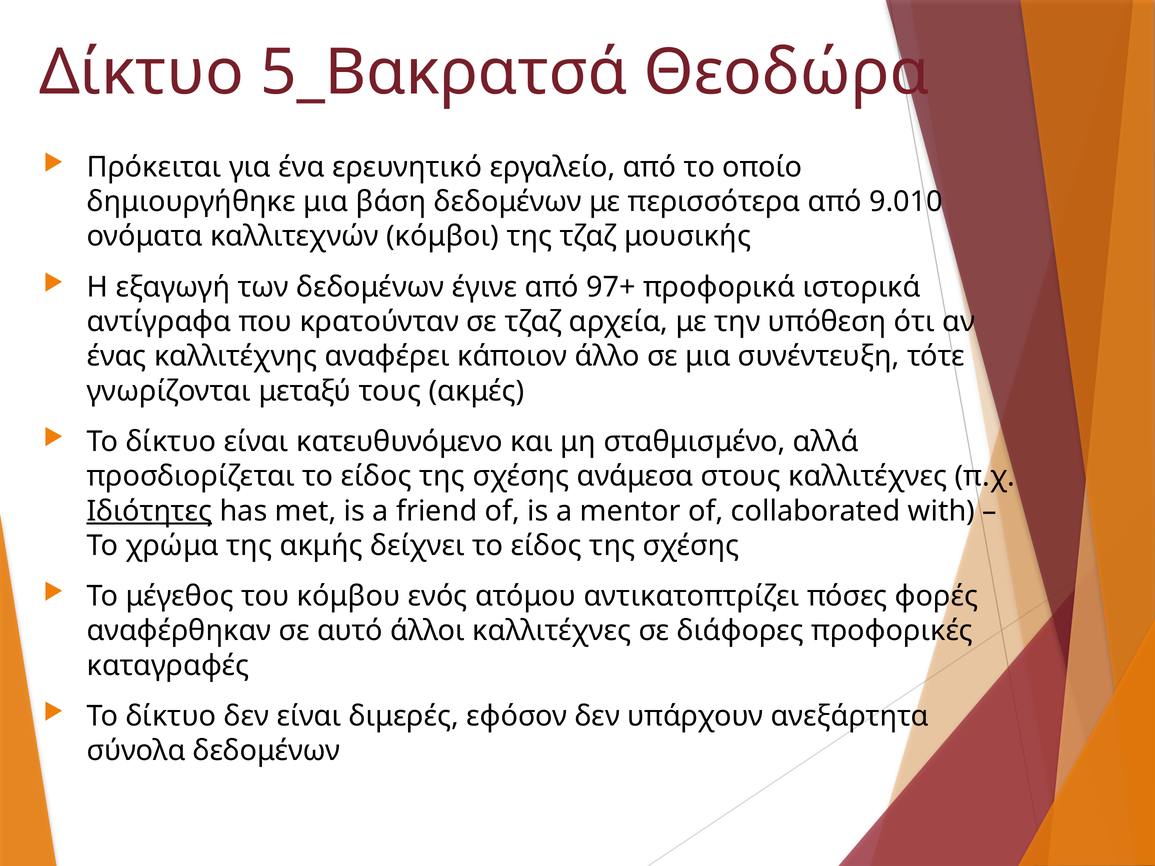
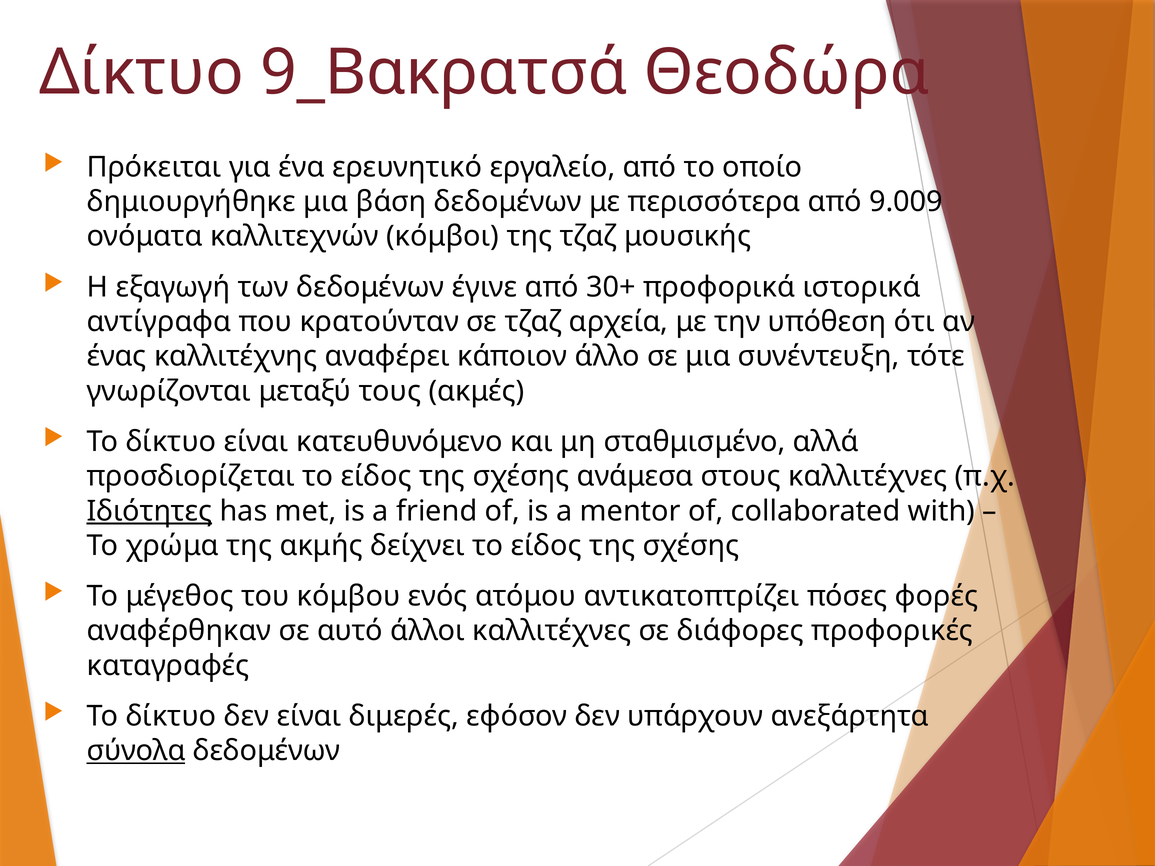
5_Βακρατσά: 5_Βακρατσά -> 9_Βακρατσά (444, 73)
9.010: 9.010 -> 9.009 (906, 202)
97+: 97+ -> 30+ (611, 287)
σύνολα underline: none -> present (136, 751)
